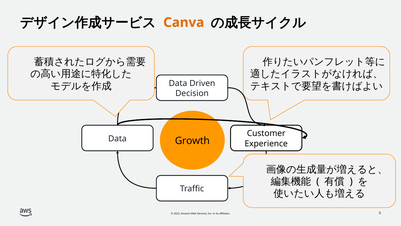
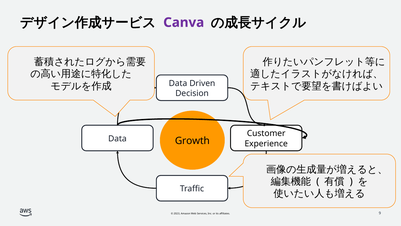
Canva colour: orange -> purple (184, 22)
